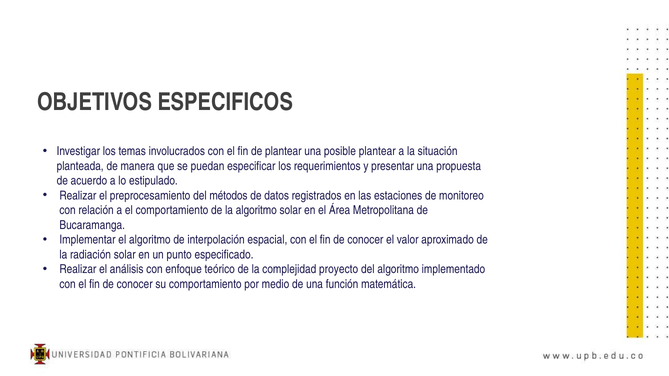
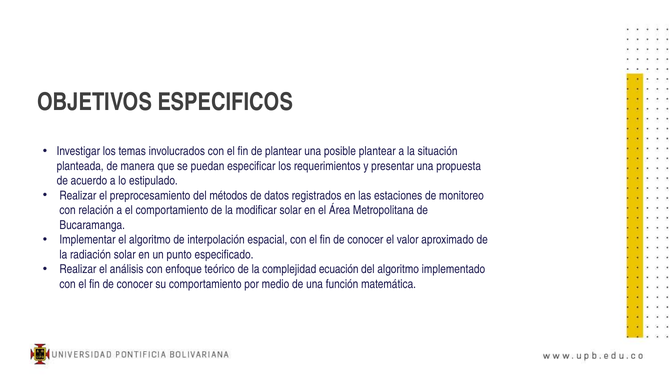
la algoritmo: algoritmo -> modificar (256, 211)
proyecto: proyecto -> ecuación (339, 270)
